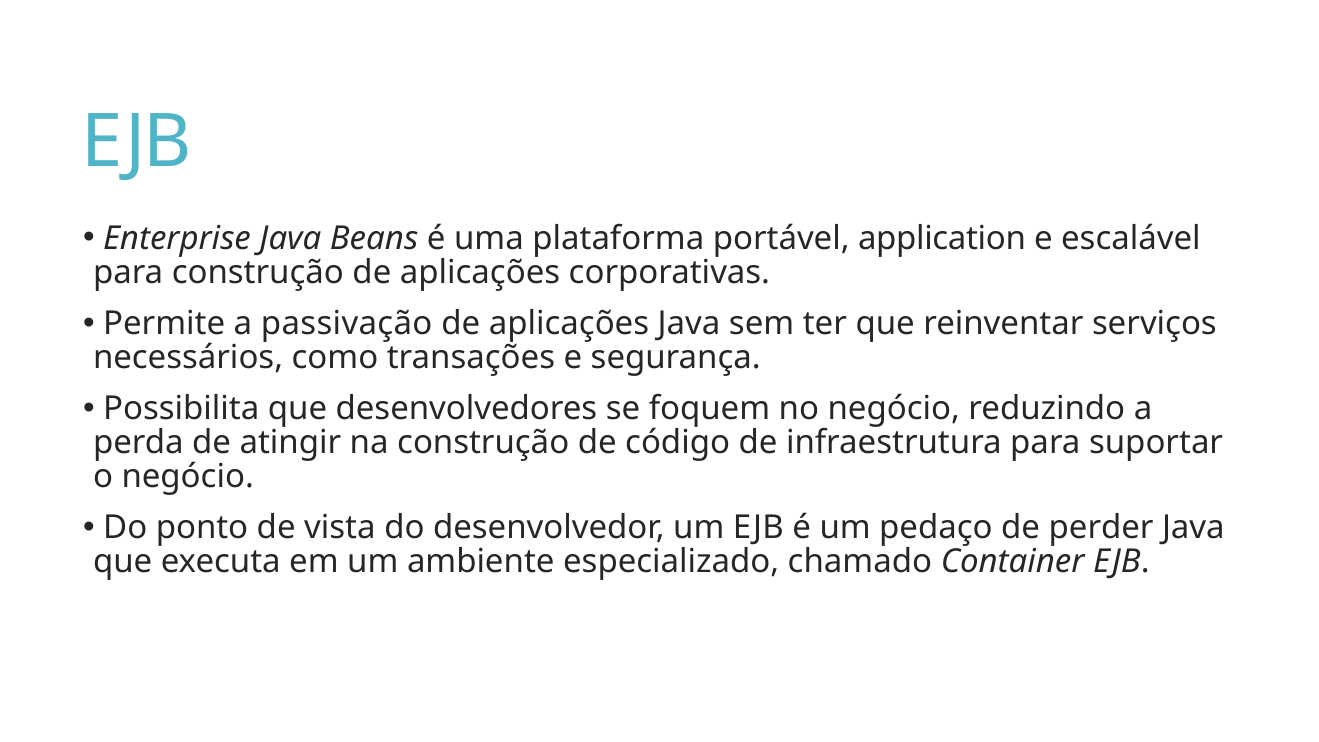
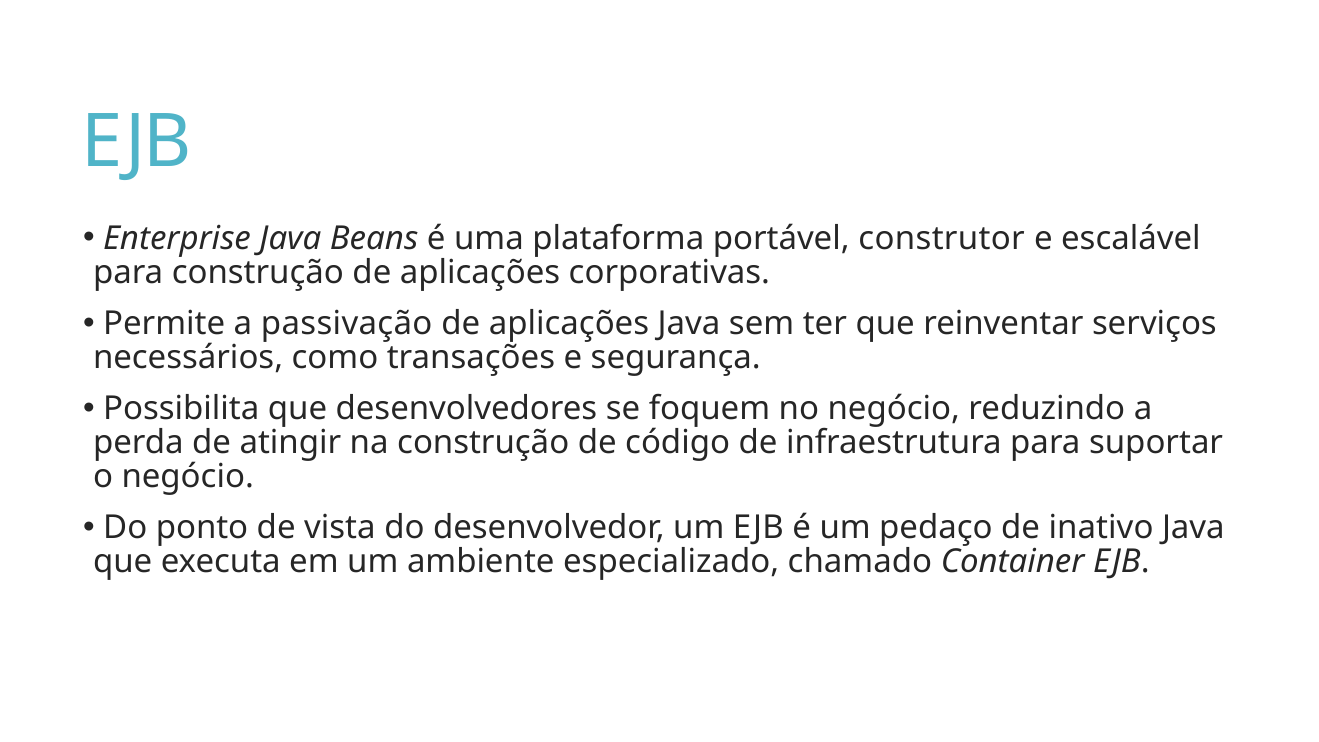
application: application -> construtor (942, 239)
perder: perder -> inativo (1101, 528)
